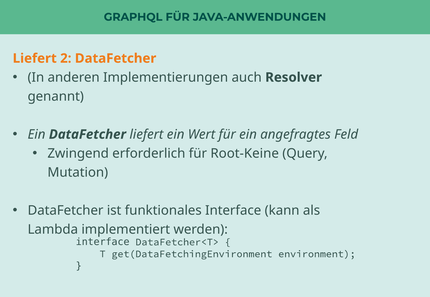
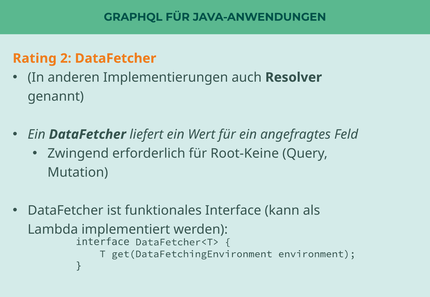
Liefert: Liefert -> Rating (35, 59)
